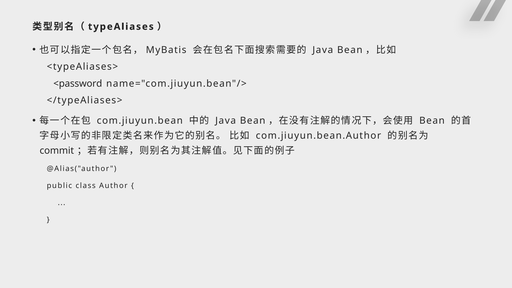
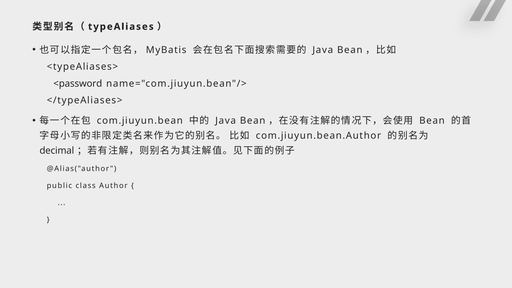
commit: commit -> decimal (57, 151)
